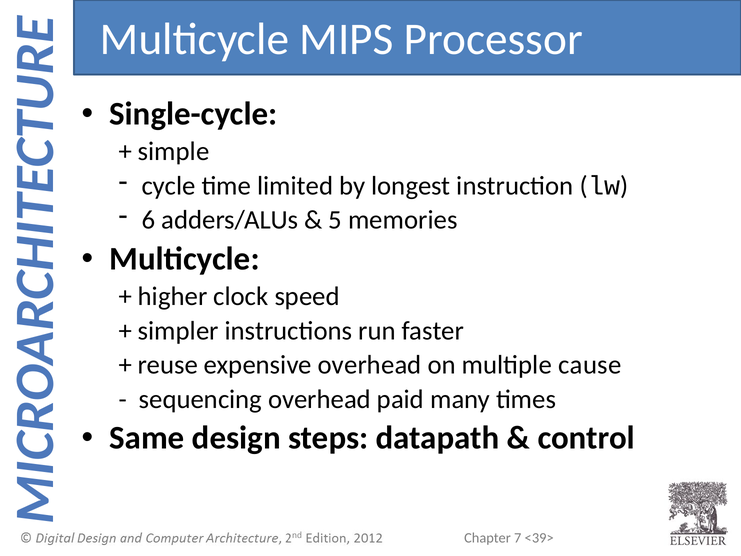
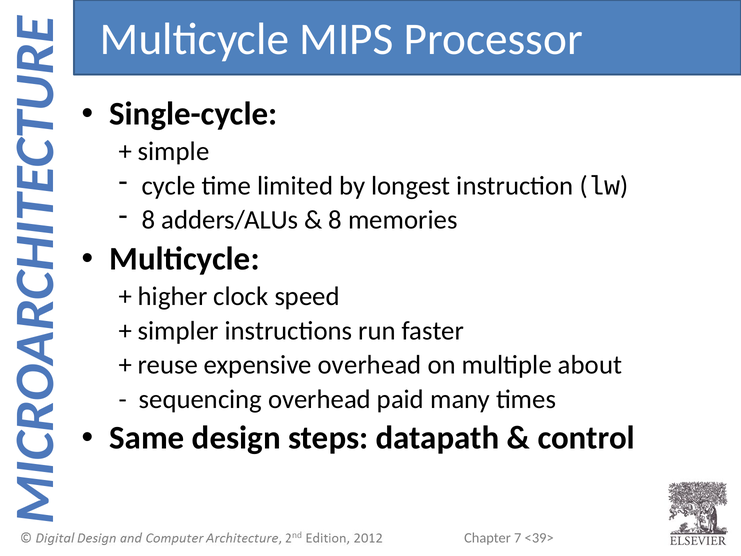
6: 6 -> 8 (148, 220)
5: 5 -> 8 (335, 220)
cause: cause -> about (590, 365)
